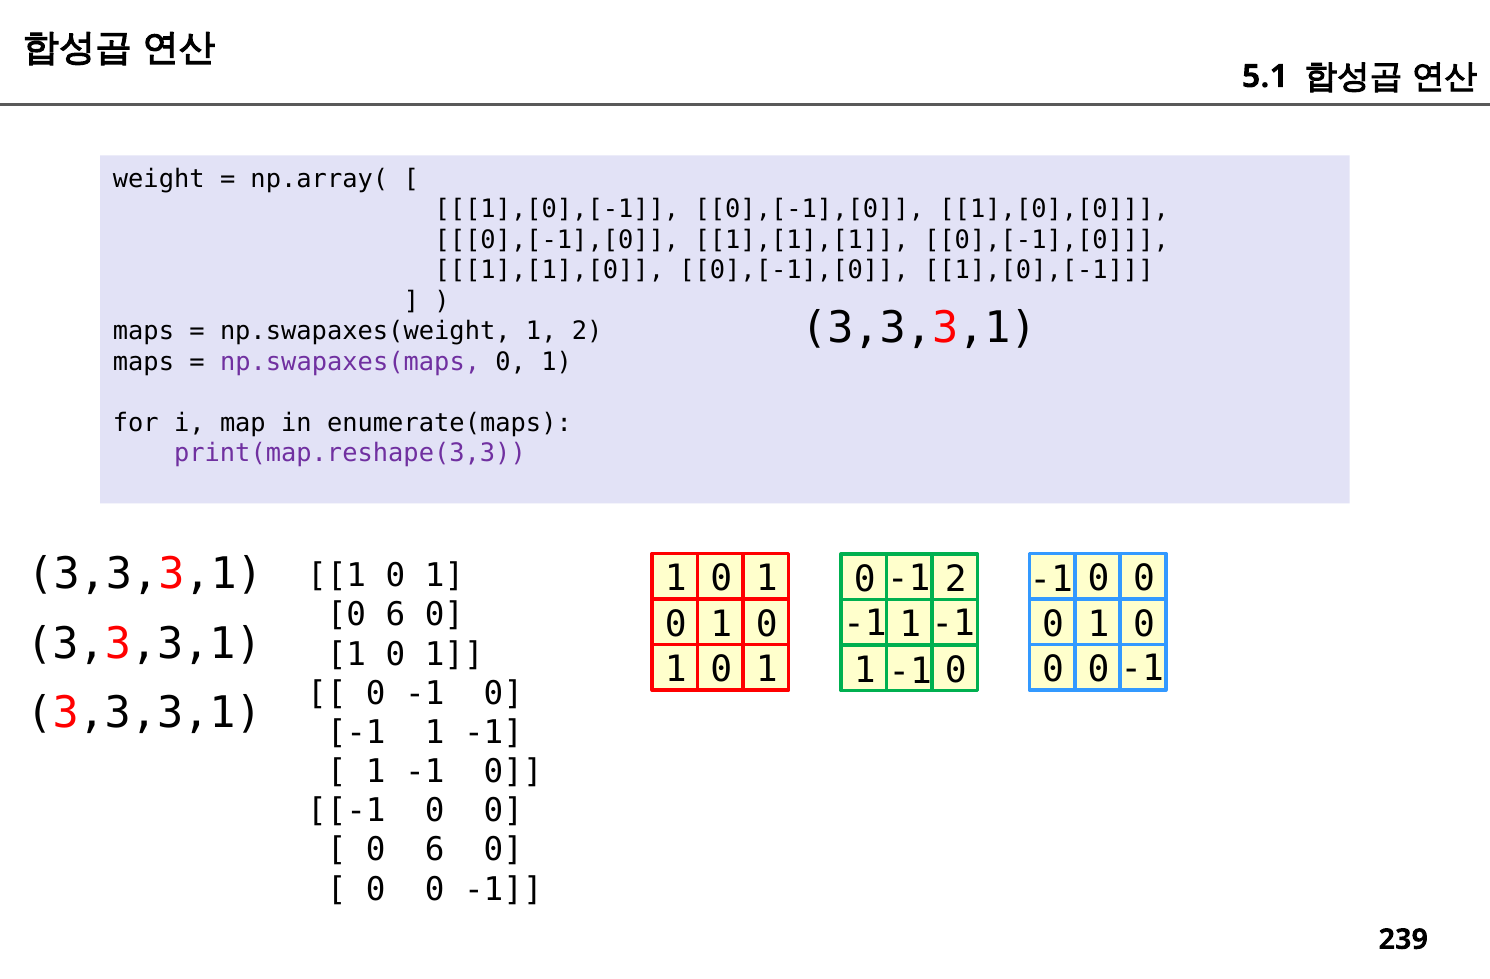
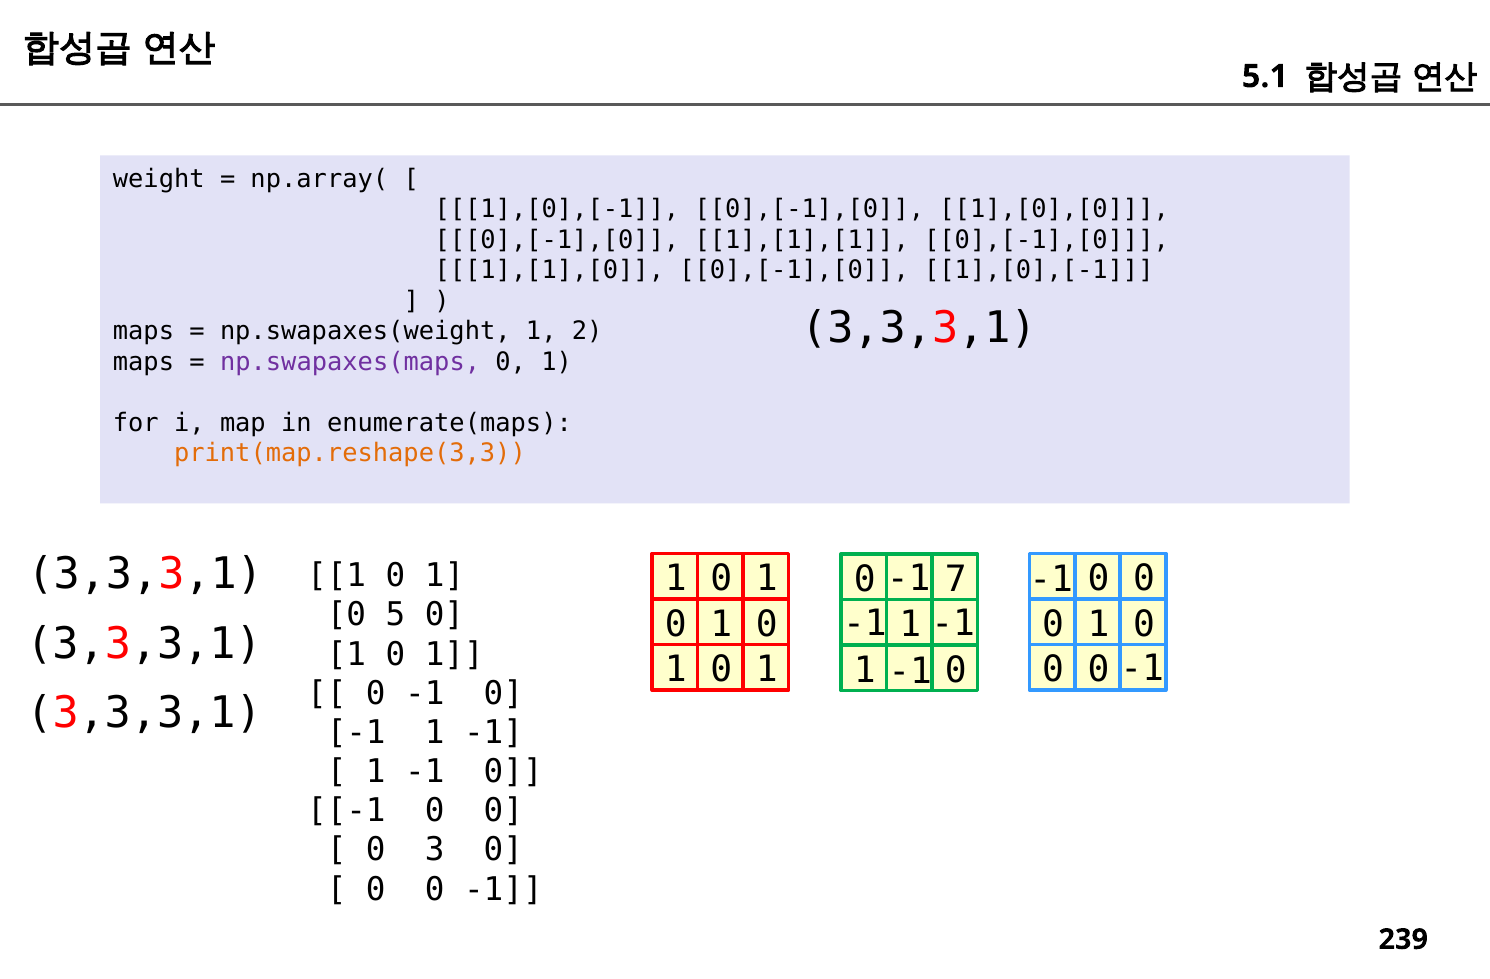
print(map.reshape(3,3 colour: purple -> orange (350, 453)
0 2: 2 -> 7 (956, 579)
6: 6 -> 5 (395, 615)
6: 6 -> 3 (435, 850)
